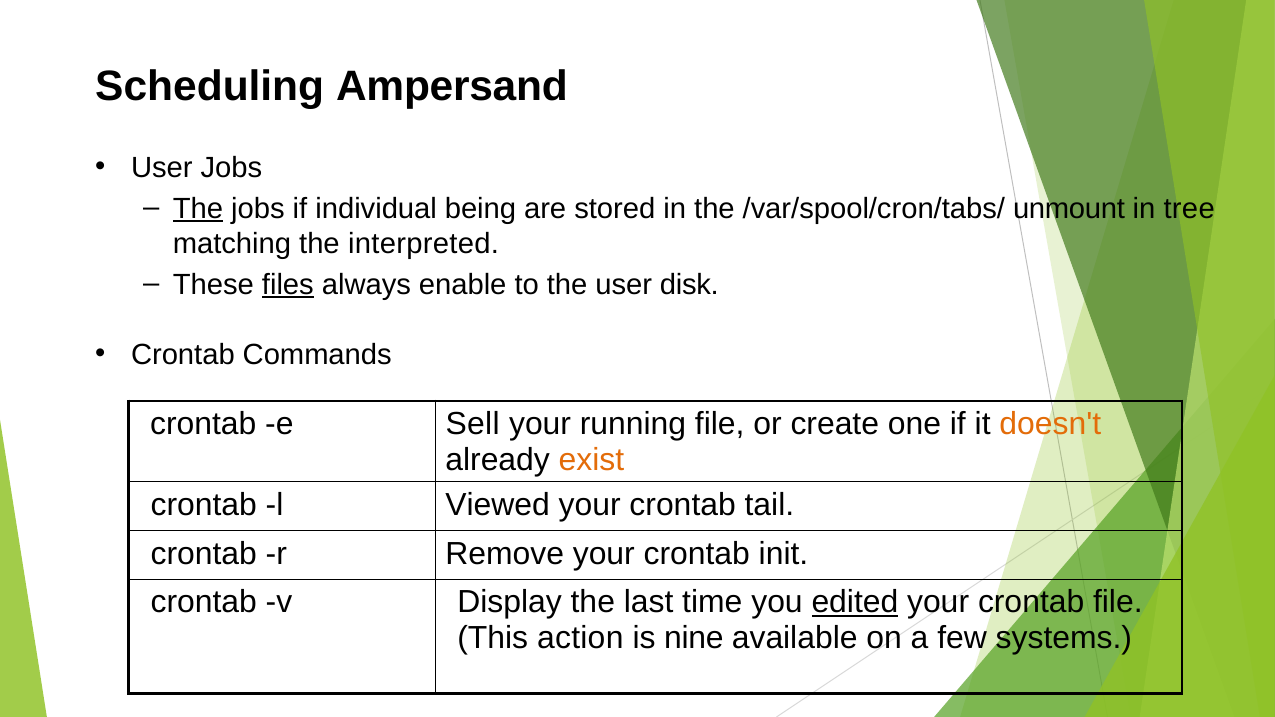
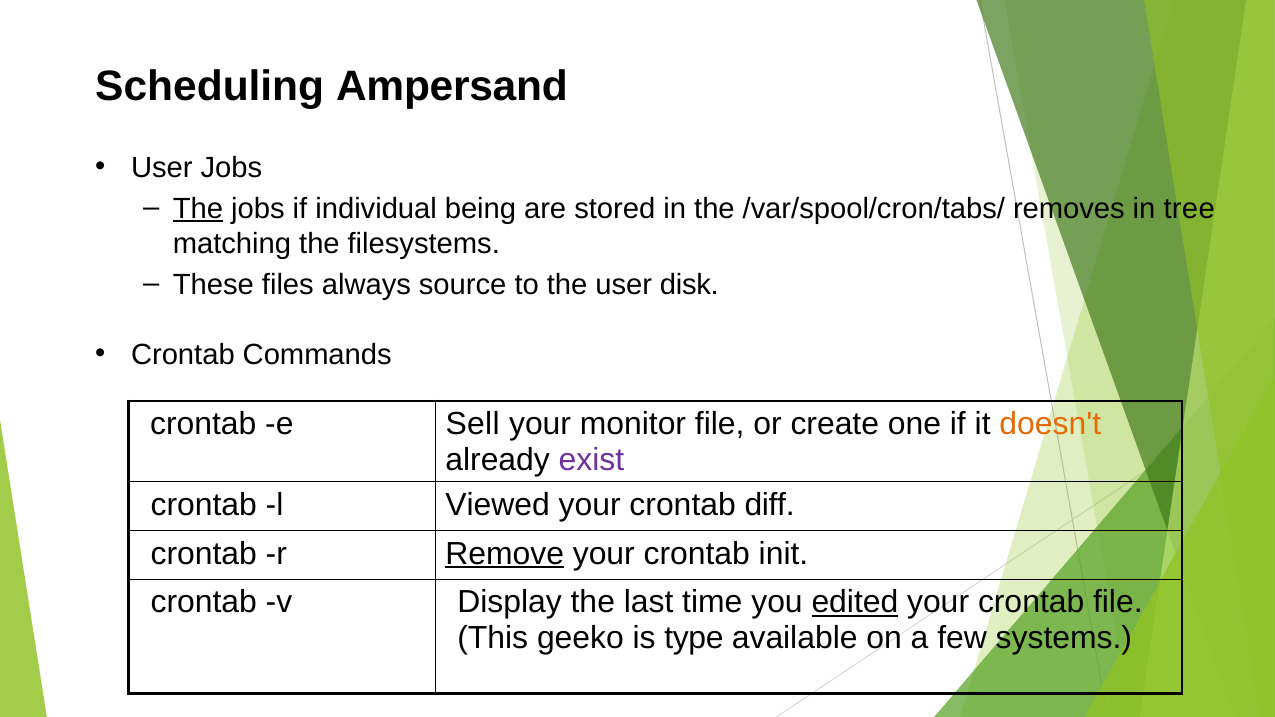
unmount: unmount -> removes (1069, 209)
interpreted: interpreted -> filesystems (424, 244)
files underline: present -> none (288, 285)
enable: enable -> source (463, 285)
running: running -> monitor (633, 424)
exist colour: orange -> purple (591, 460)
tail: tail -> diff (770, 505)
Remove underline: none -> present (505, 554)
action: action -> geeko (580, 638)
nine: nine -> type (694, 638)
